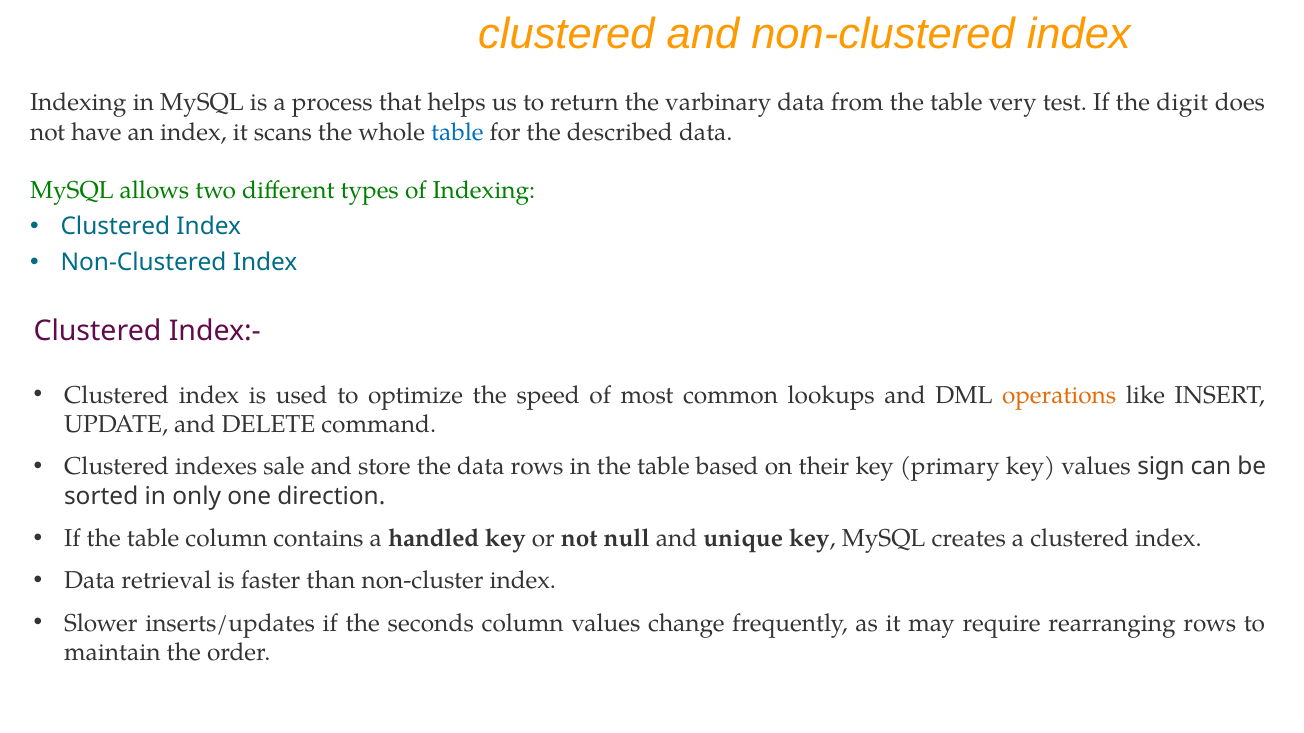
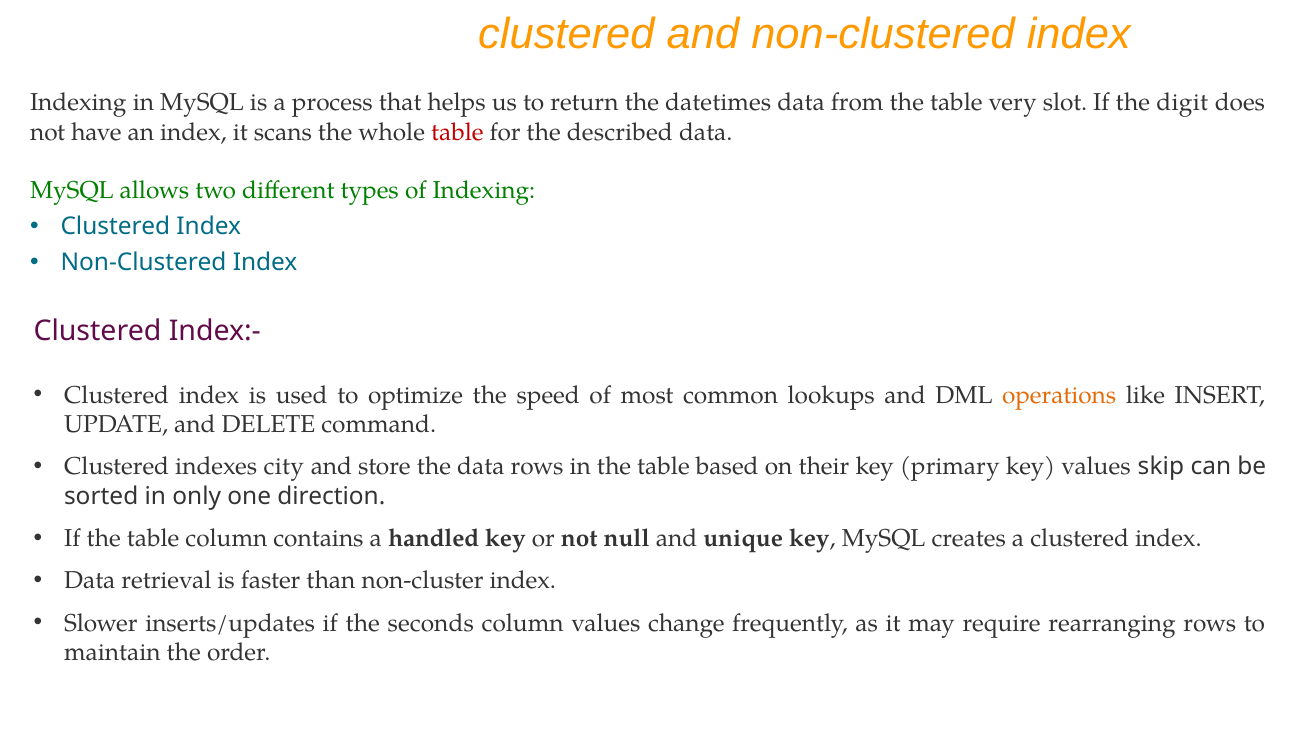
varbinary: varbinary -> datetimes (718, 103)
test: test -> slot (1065, 103)
table colour: blue -> red (457, 132)
sale: sale -> city (284, 467)
sign: sign -> skip (1161, 467)
